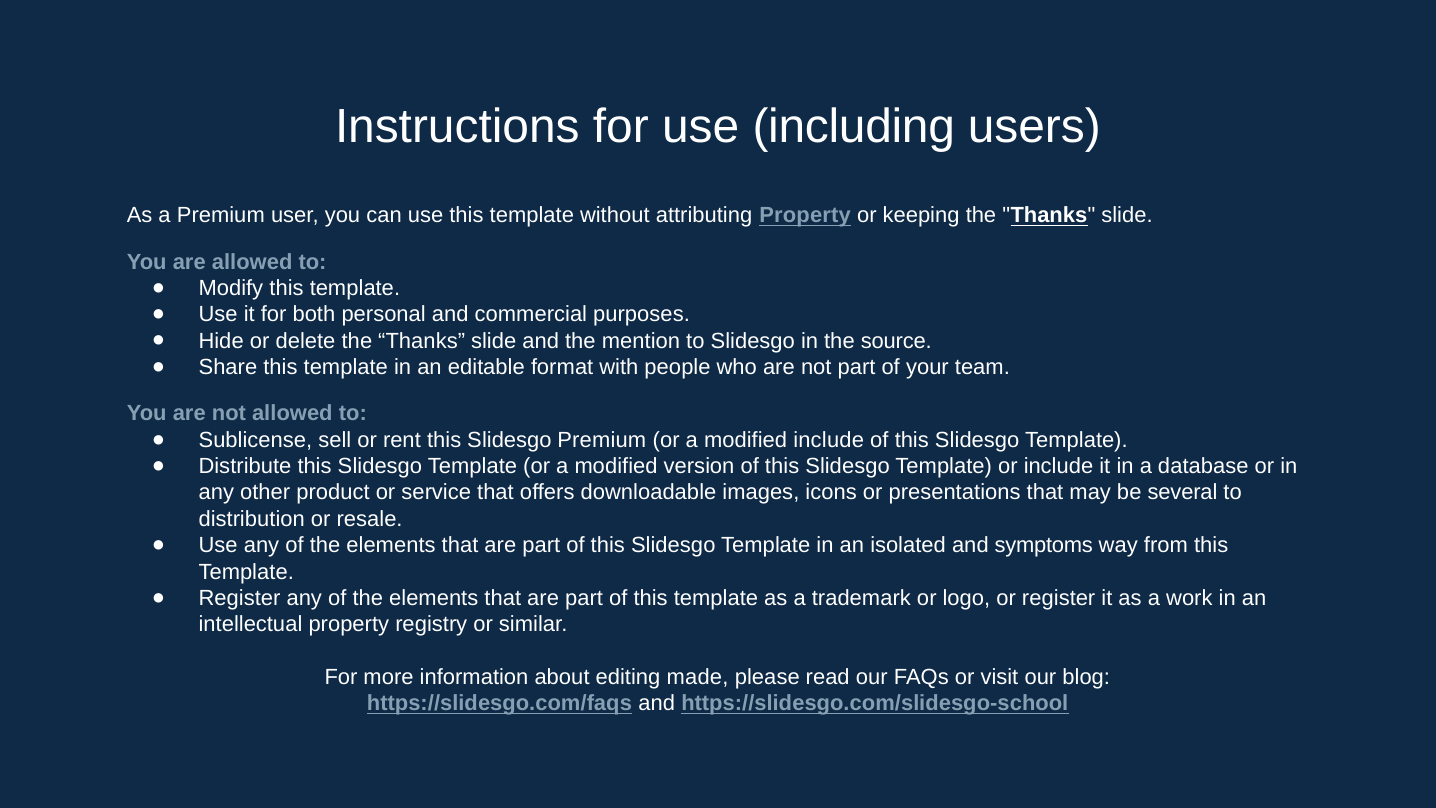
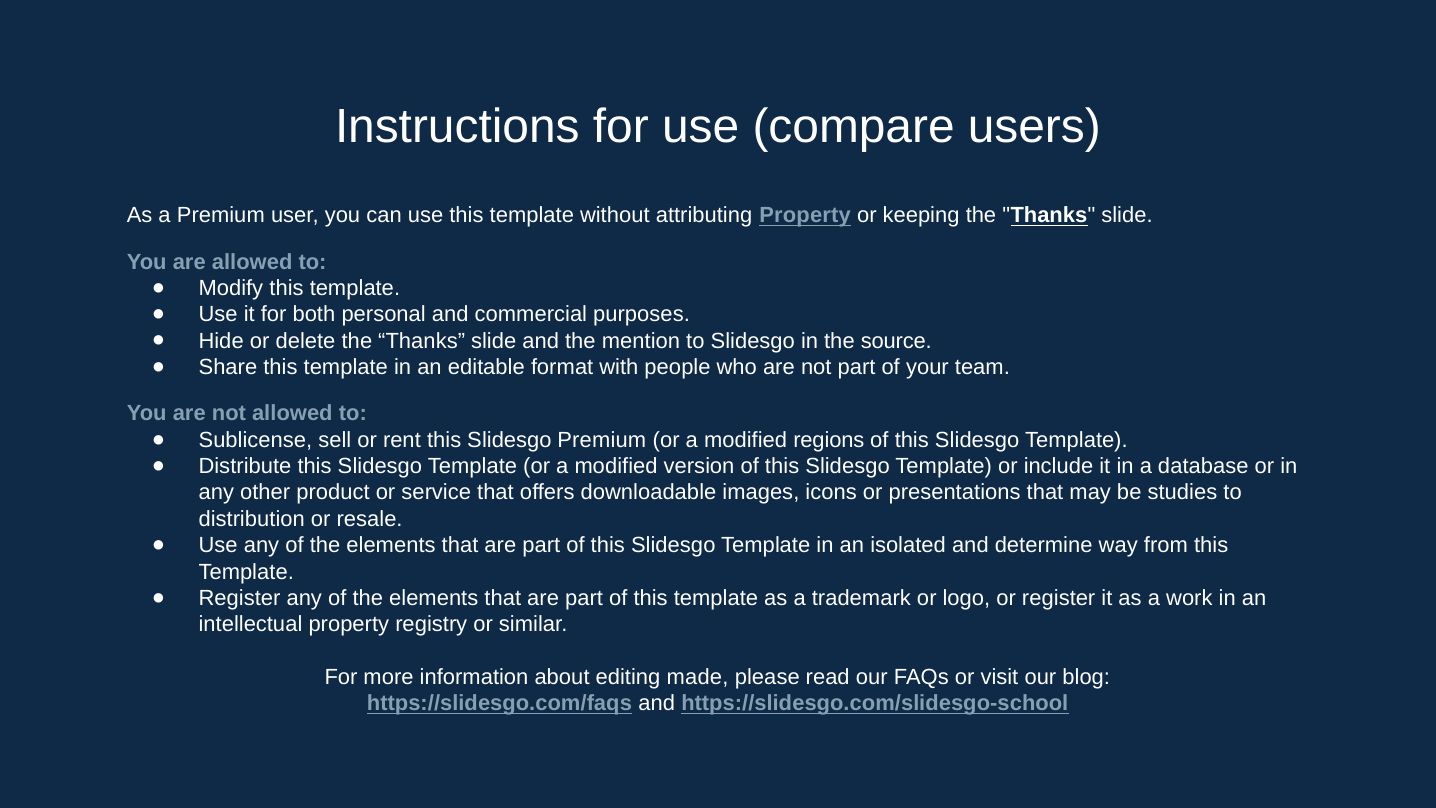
including: including -> compare (854, 127)
modified include: include -> regions (829, 440)
several: several -> studies (1182, 493)
symptoms: symptoms -> determine (1044, 545)
